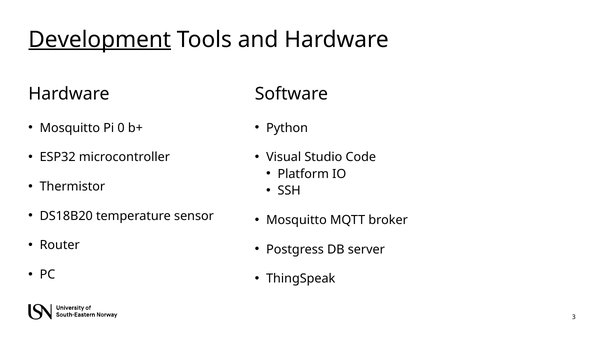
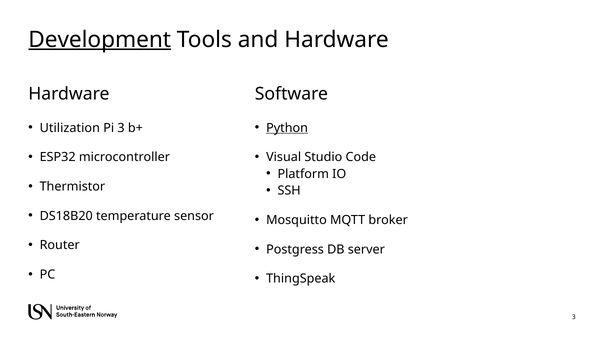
Mosquitto: Mosquitto -> Utilization (70, 128)
Pi 0: 0 -> 3 (121, 128)
Python underline: none -> present (287, 128)
